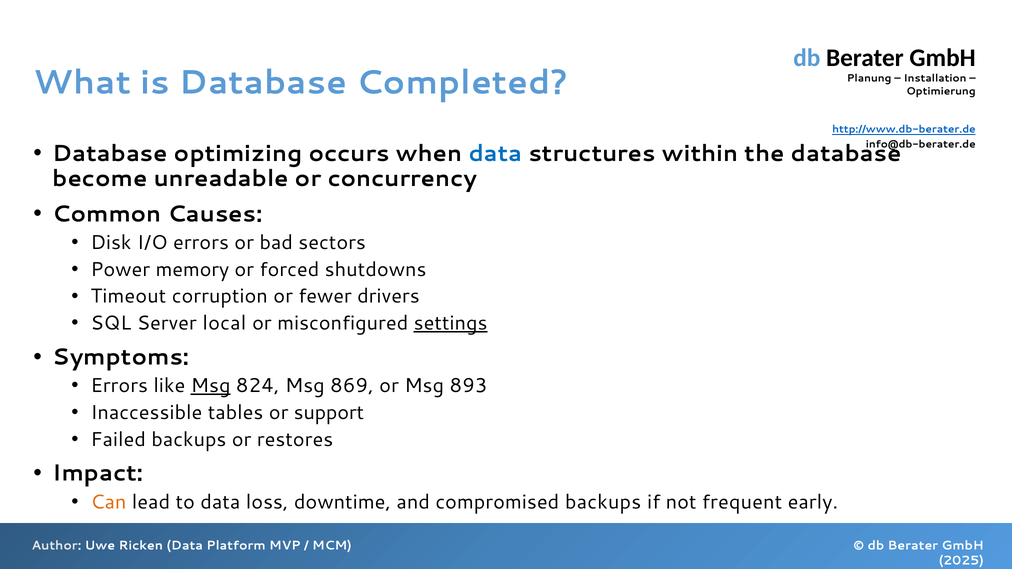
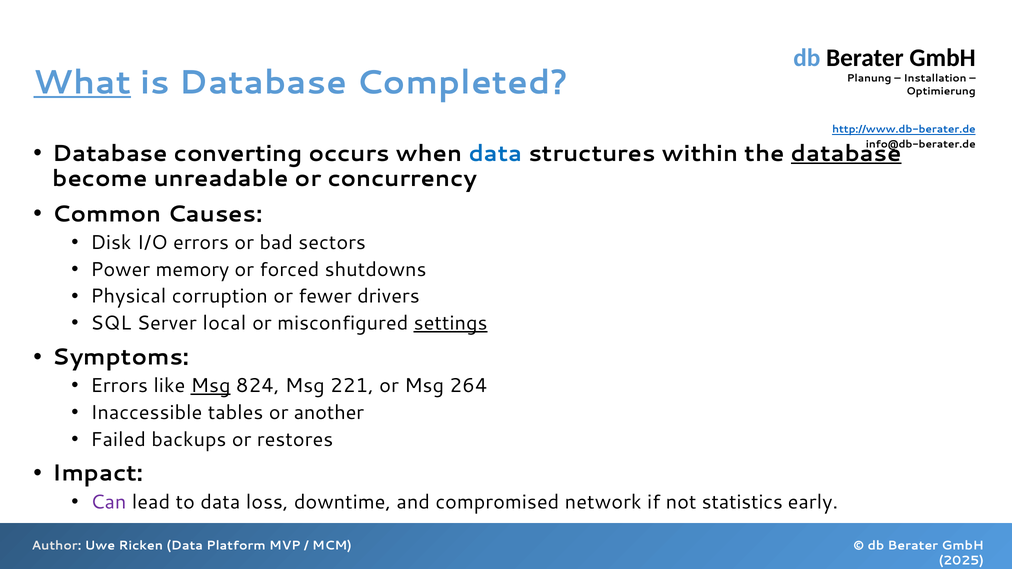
What underline: none -> present (82, 83)
optimizing: optimizing -> converting (238, 153)
database underline: none -> present (846, 153)
Timeout: Timeout -> Physical (128, 296)
869: 869 -> 221 (352, 386)
893: 893 -> 264 (468, 386)
support: support -> another (329, 413)
Can colour: orange -> purple (108, 502)
compromised backups: backups -> network (603, 502)
frequent: frequent -> statistics (742, 502)
